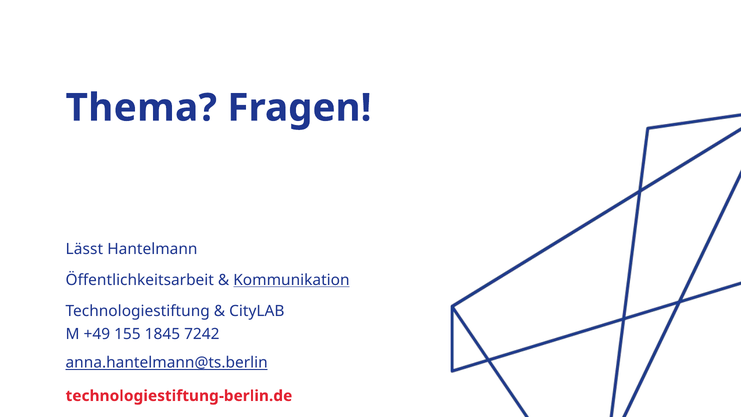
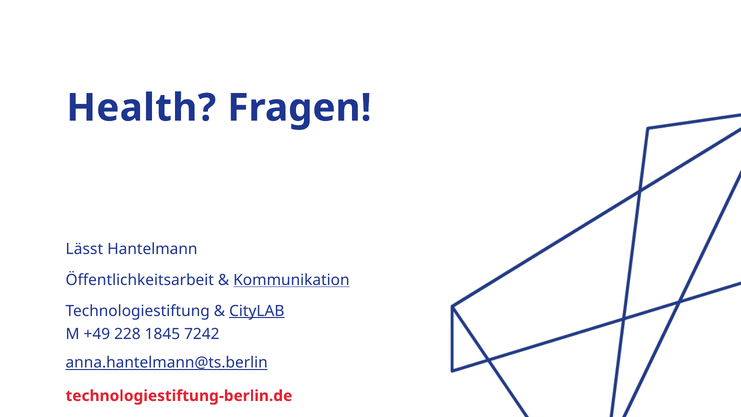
Thema: Thema -> Health (141, 108)
CityLAB underline: none -> present (257, 311)
155: 155 -> 228 (127, 334)
